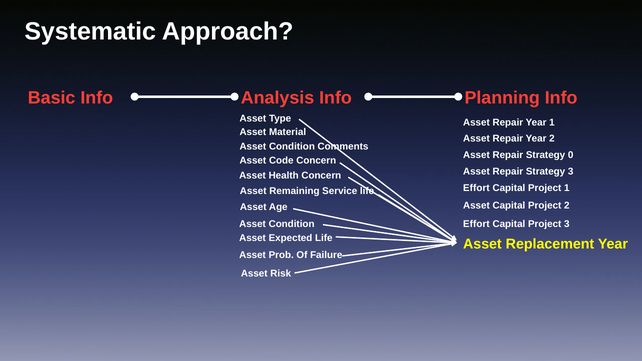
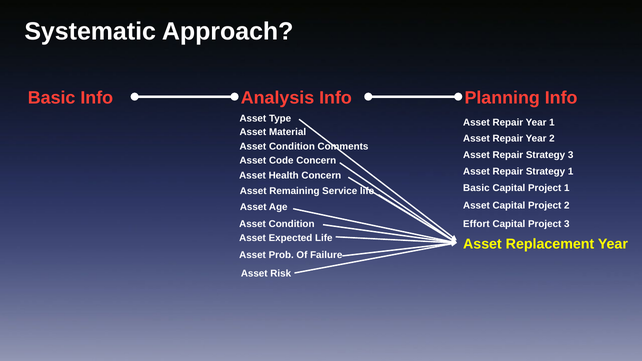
Strategy 0: 0 -> 3 (571, 155)
Strategy 3: 3 -> 1 (571, 171)
Effort: Effort -> Basic (476, 188)
